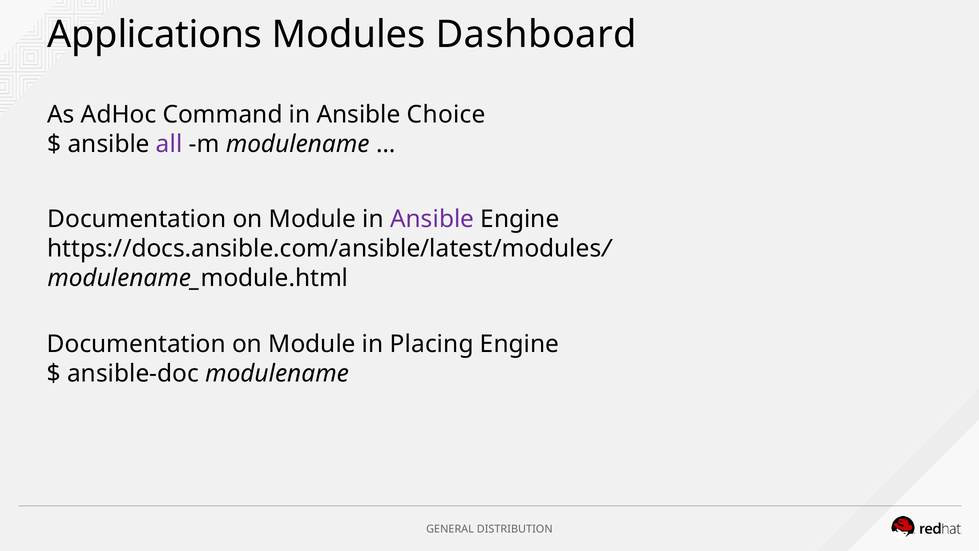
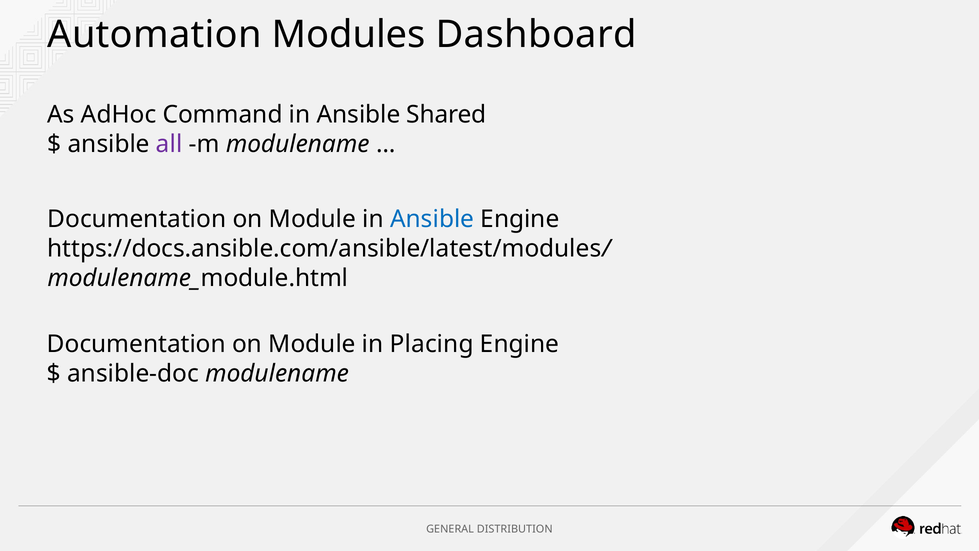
Applications: Applications -> Automation (155, 34)
Choice: Choice -> Shared (446, 115)
Ansible colour: purple -> blue (432, 219)
